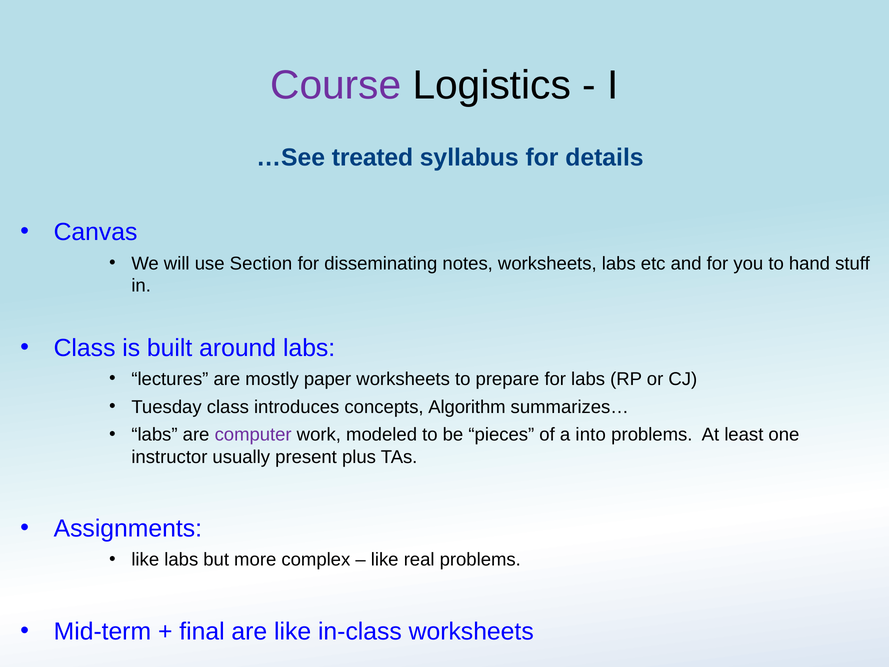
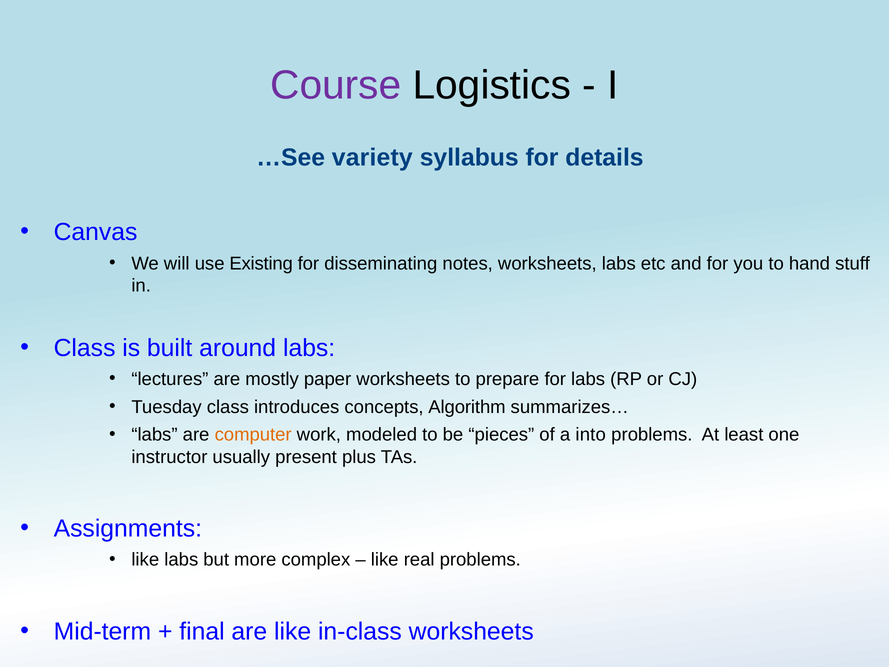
treated: treated -> variety (372, 157)
Section: Section -> Existing (261, 263)
computer colour: purple -> orange (253, 435)
